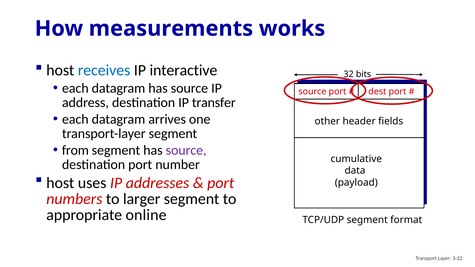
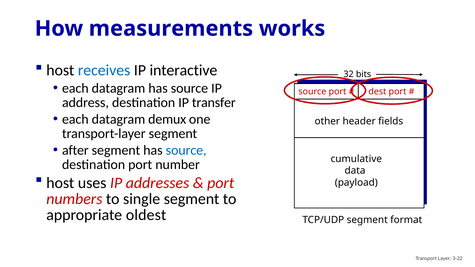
arrives: arrives -> demux (167, 119)
from: from -> after (75, 151)
source colour: purple -> blue (186, 151)
larger: larger -> single (142, 199)
online: online -> oldest (146, 215)
